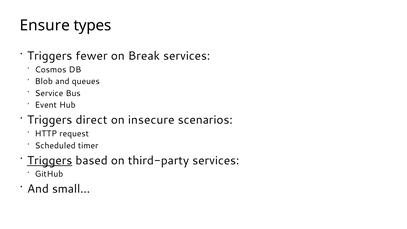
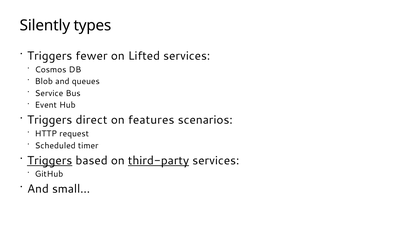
Ensure: Ensure -> Silently (45, 25)
Break: Break -> Lifted (144, 56)
insecure: insecure -> features (151, 120)
third-party underline: none -> present (159, 160)
